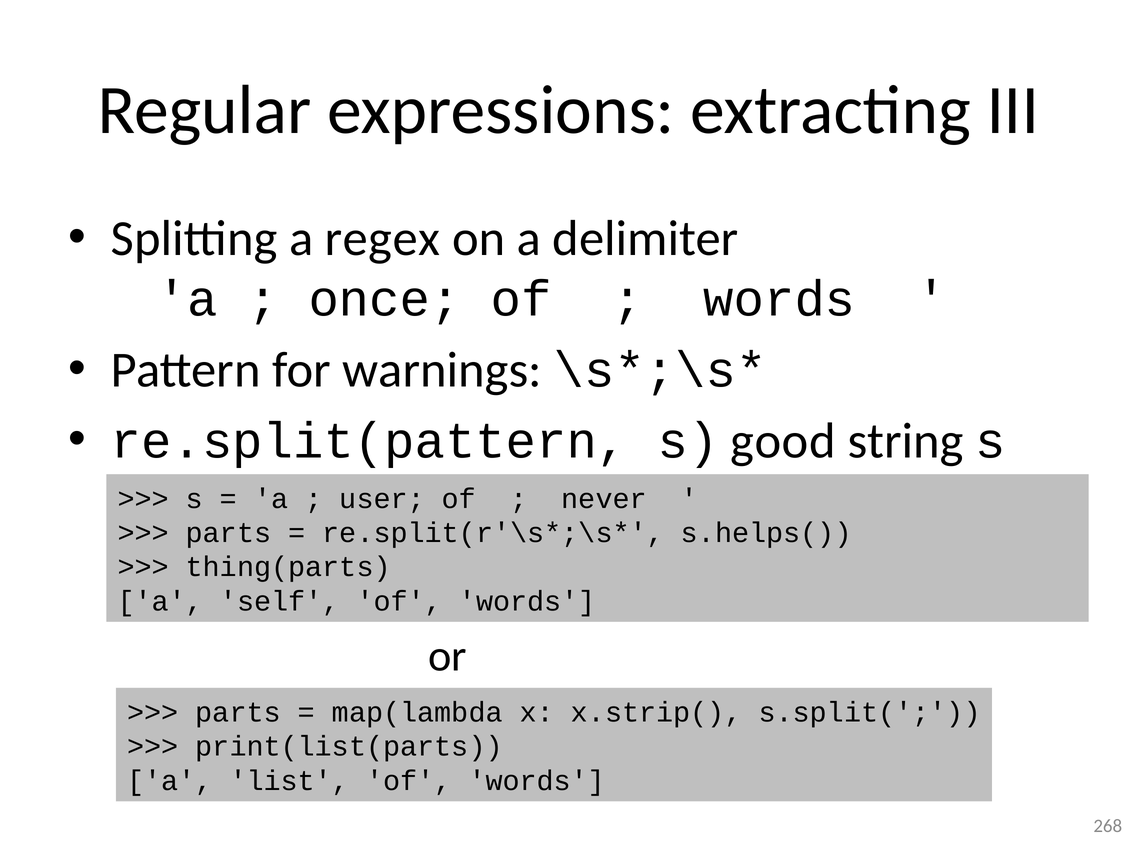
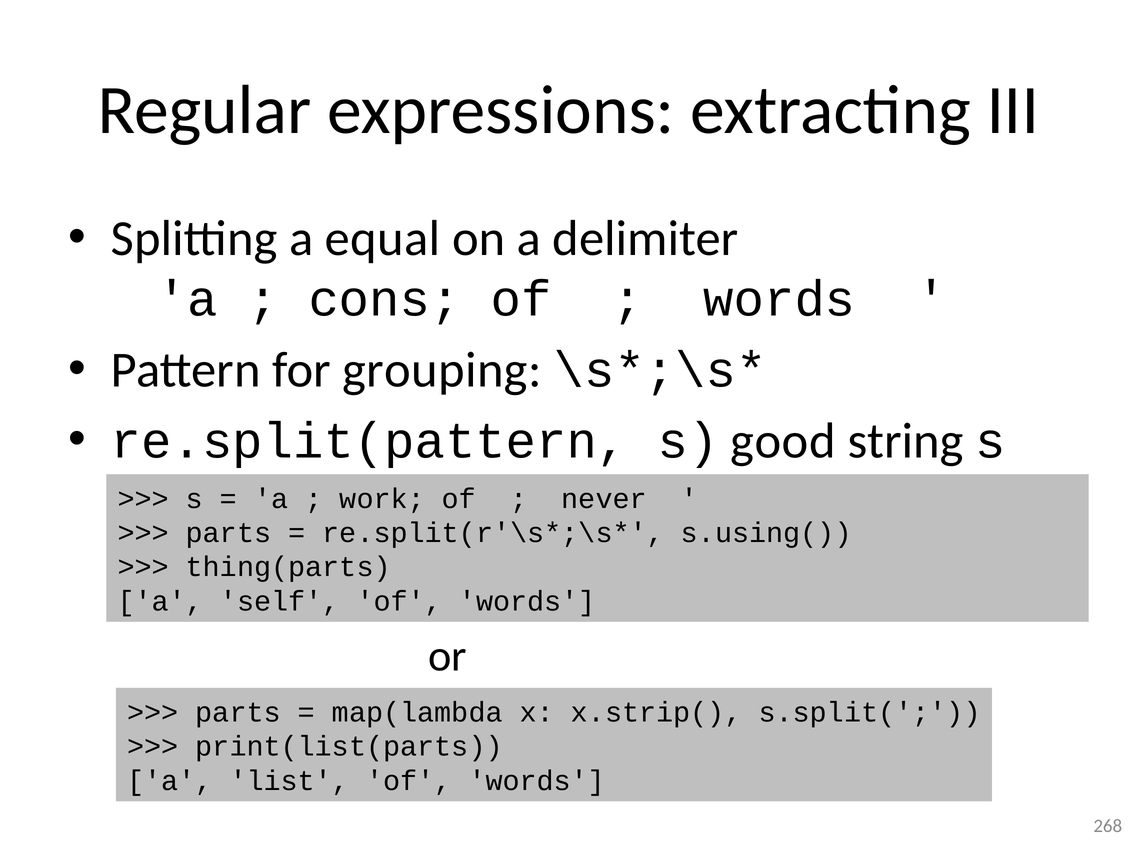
regex: regex -> equal (382, 239)
once: once -> cons (384, 299)
warnings: warnings -> grouping (442, 370)
user: user -> work (382, 499)
s.helps(: s.helps( -> s.using( (766, 533)
